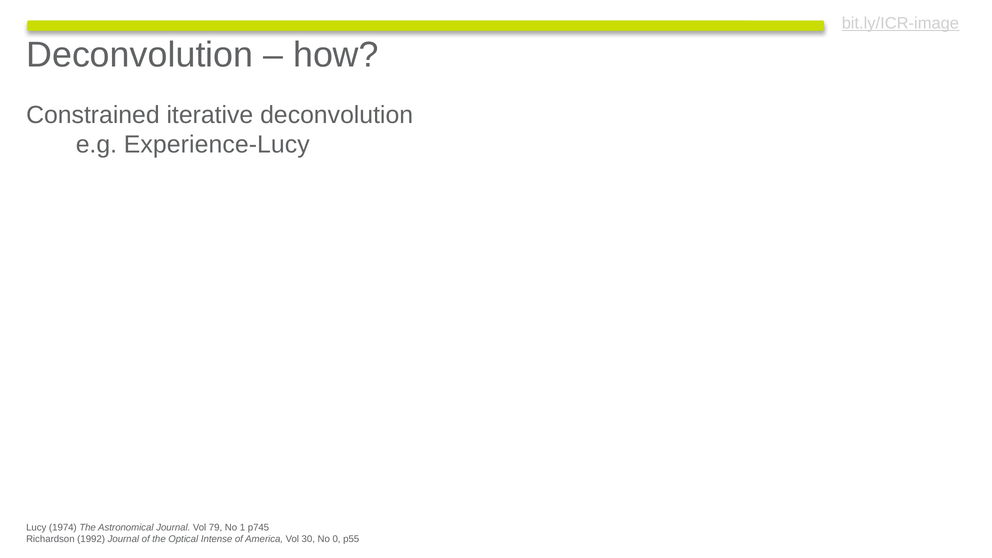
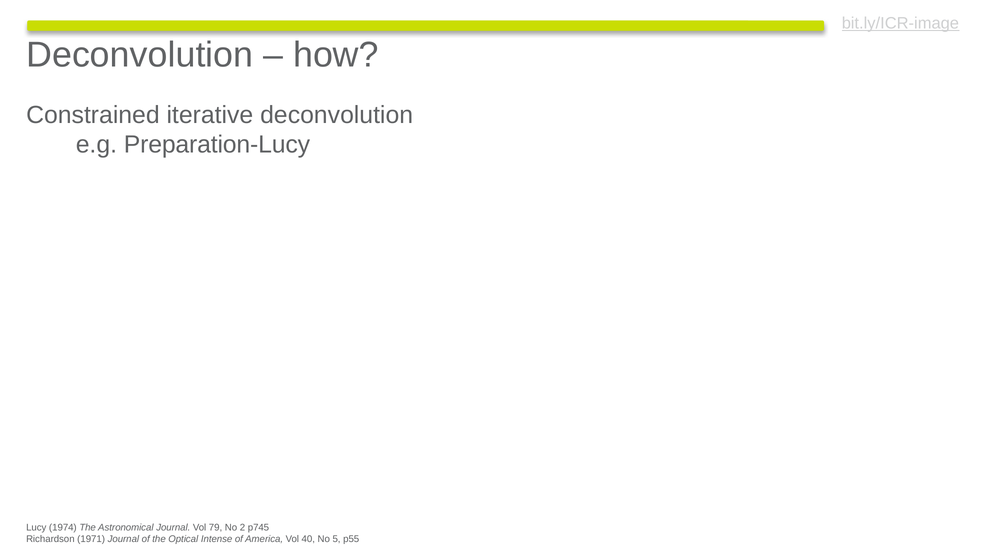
Experience-Lucy: Experience-Lucy -> Preparation-Lucy (217, 145)
1: 1 -> 2 (242, 527)
1992: 1992 -> 1971 (91, 539)
30: 30 -> 40 (308, 539)
0: 0 -> 5 (337, 539)
